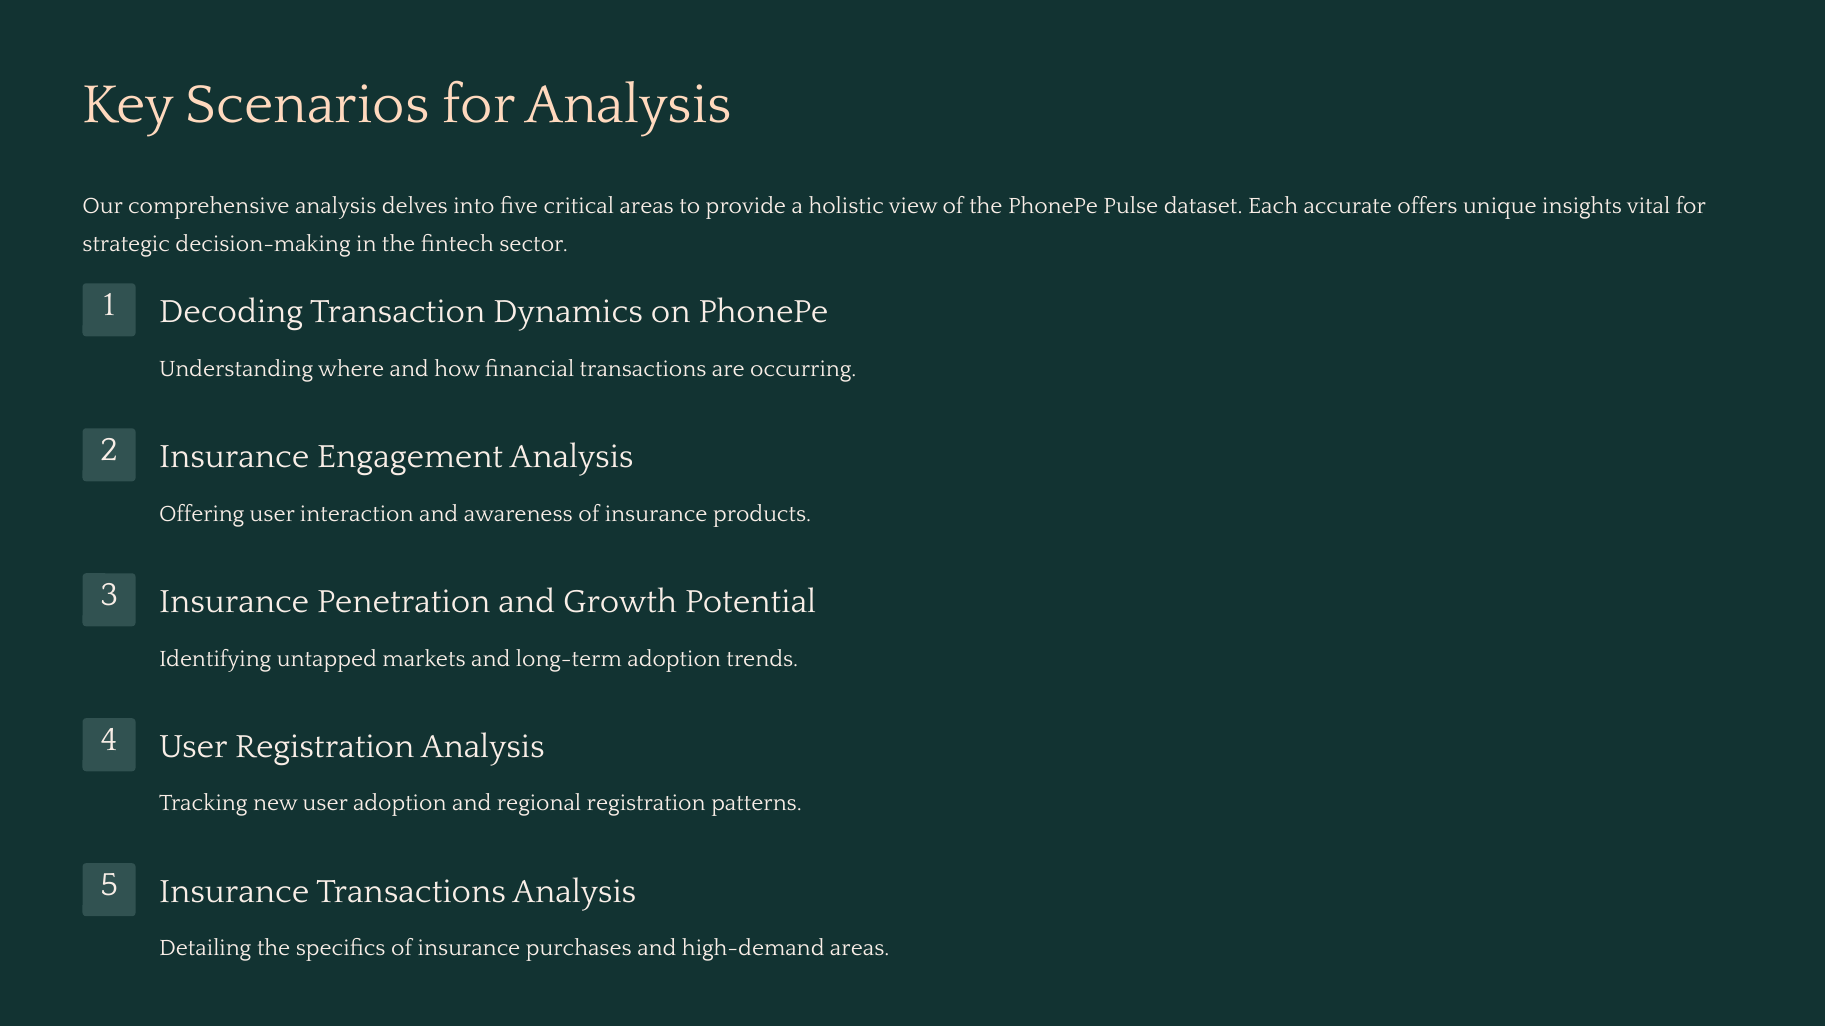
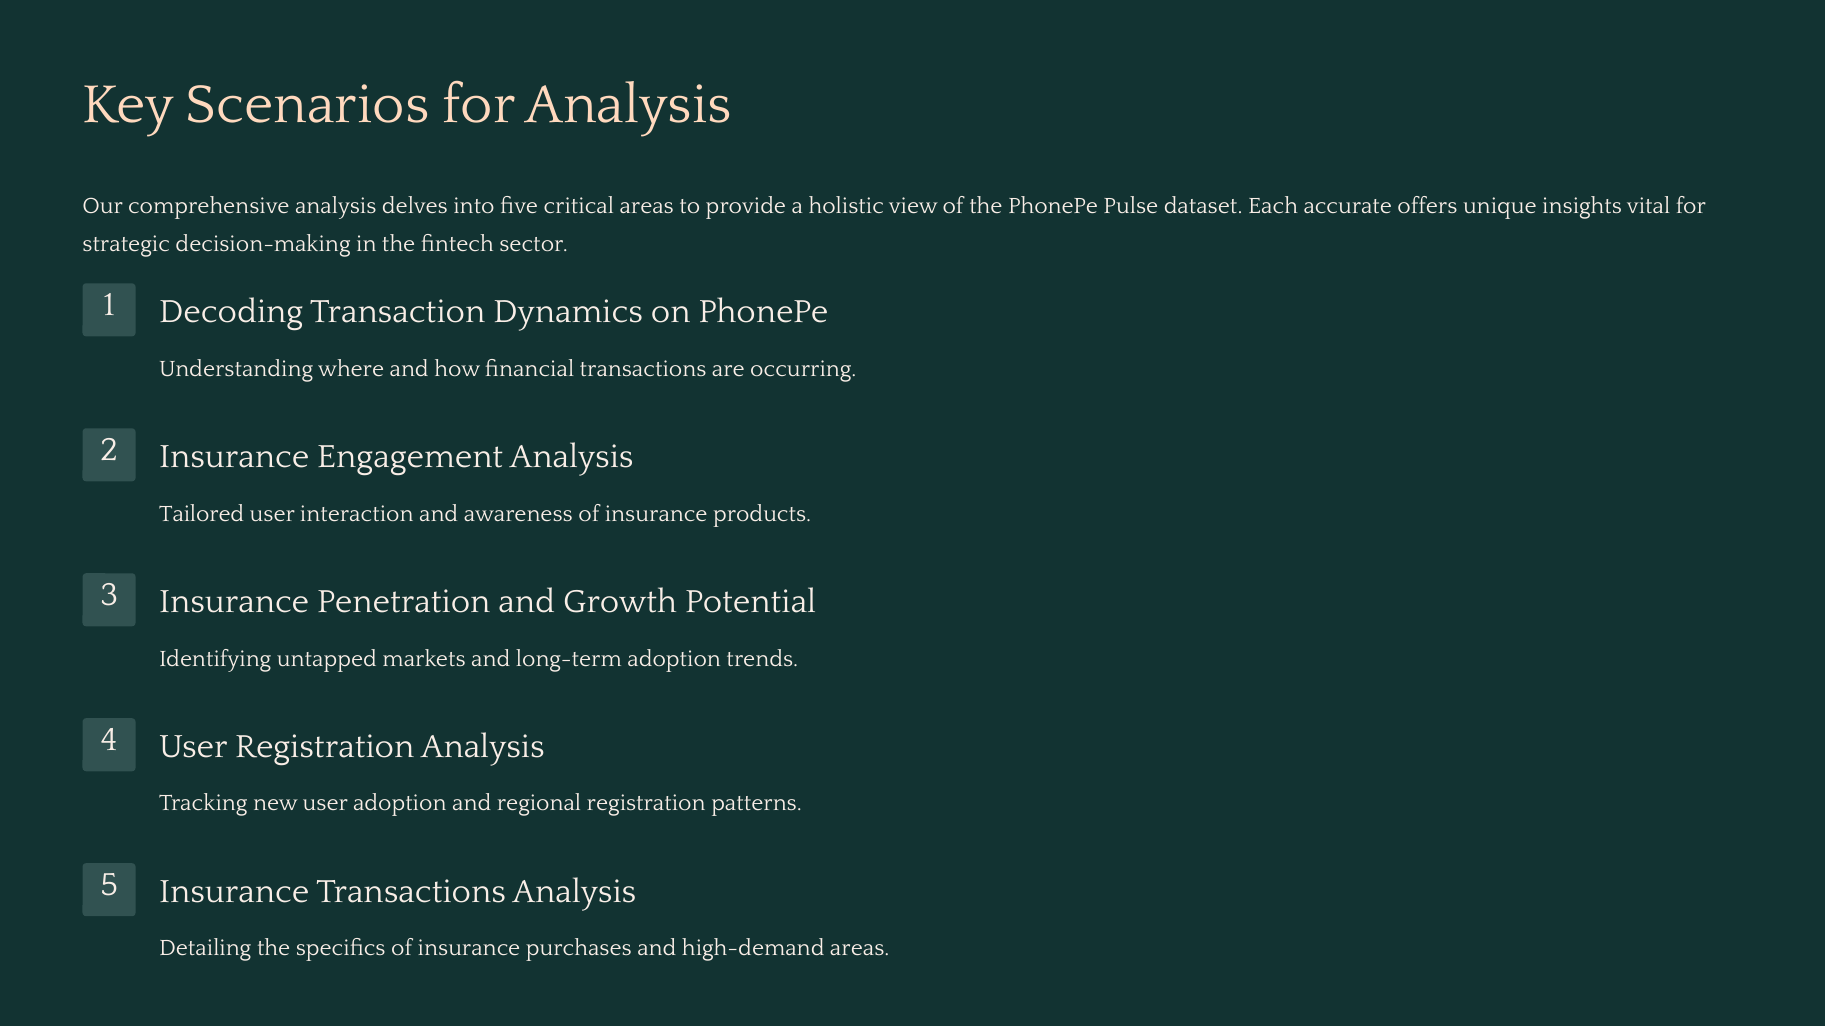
Offering: Offering -> Tailored (202, 514)
